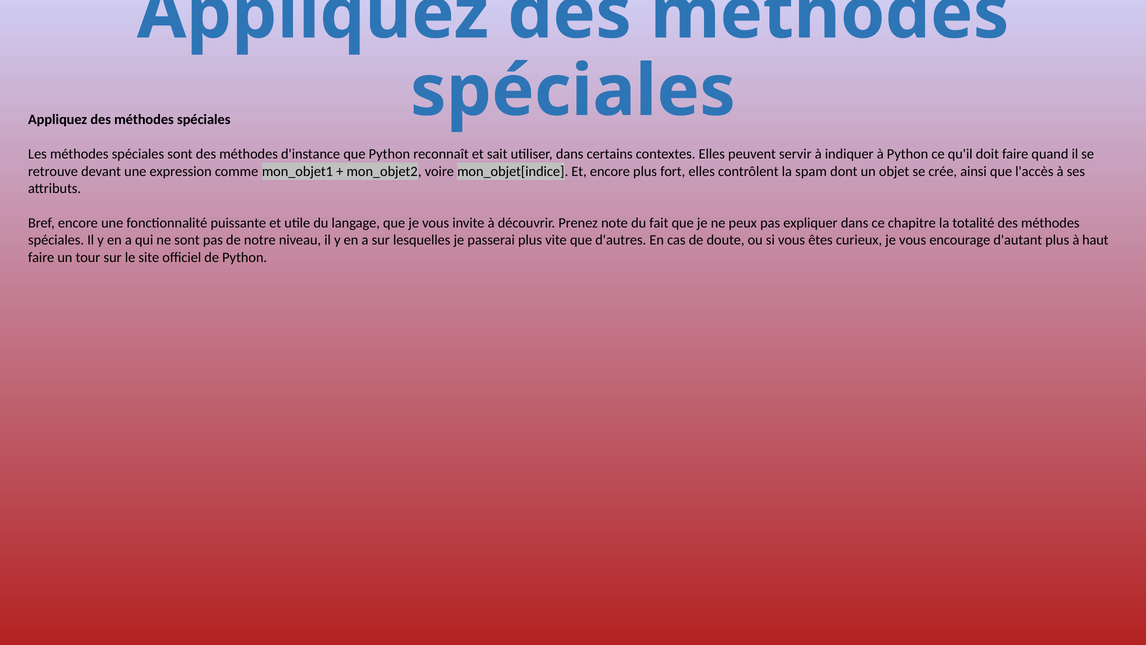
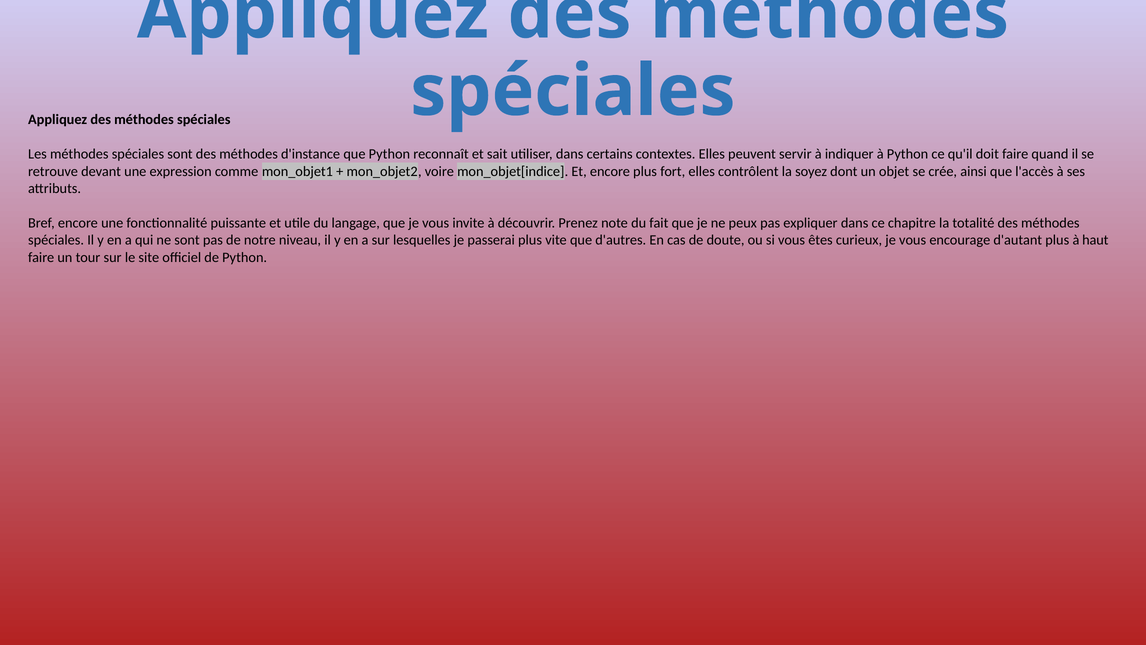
spam: spam -> soyez (811, 171)
